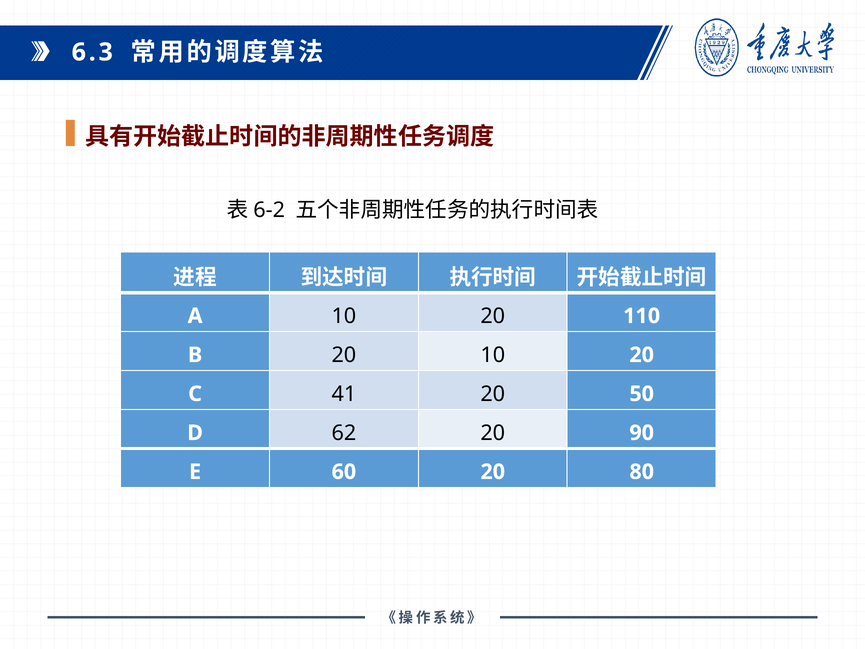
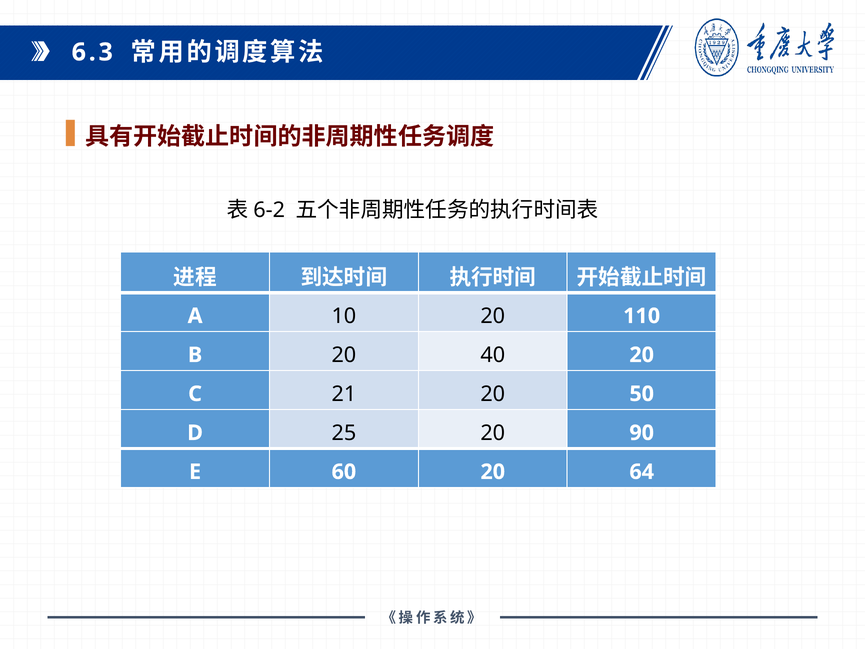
20 10: 10 -> 40 (493, 355)
41: 41 -> 21 (344, 394)
62: 62 -> 25 (344, 433)
80: 80 -> 64 (642, 472)
